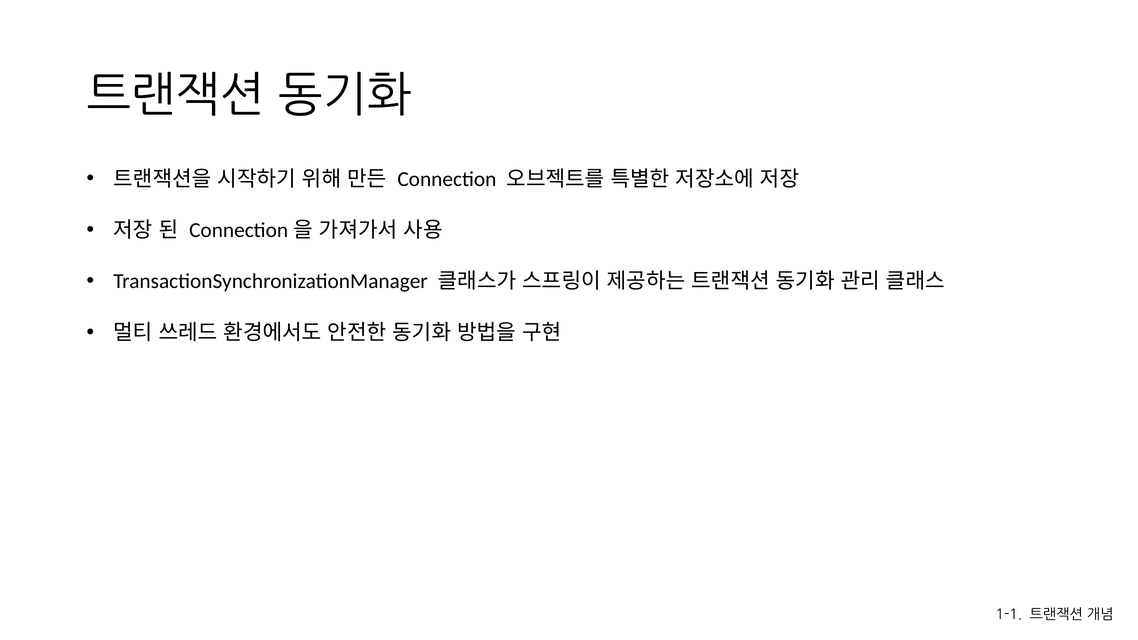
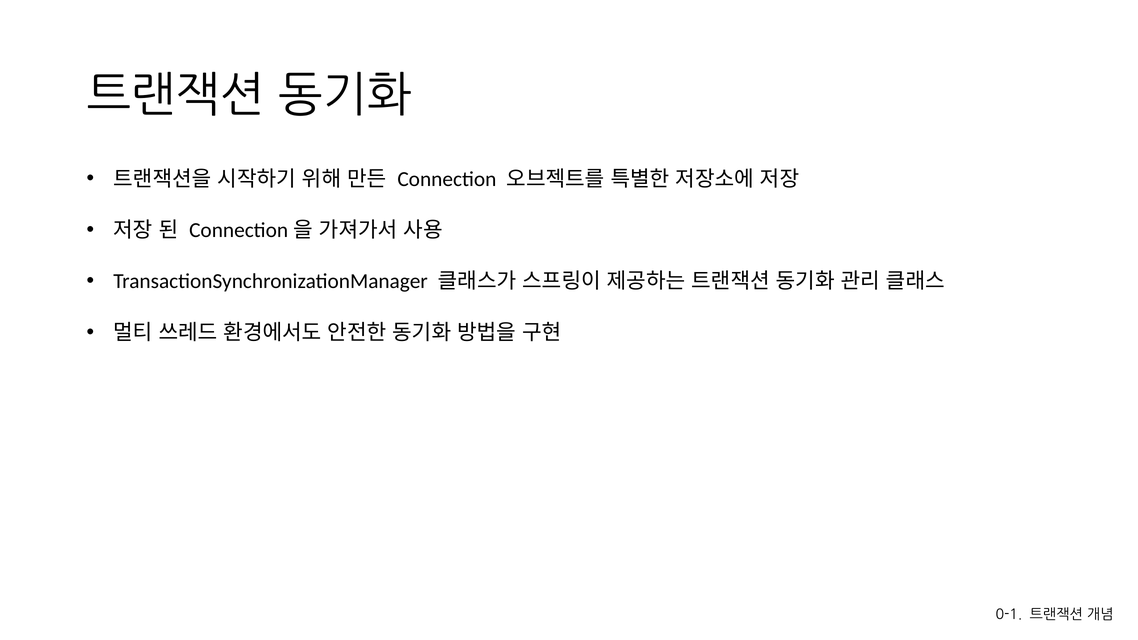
1-1: 1-1 -> 0-1 (1009, 615)
